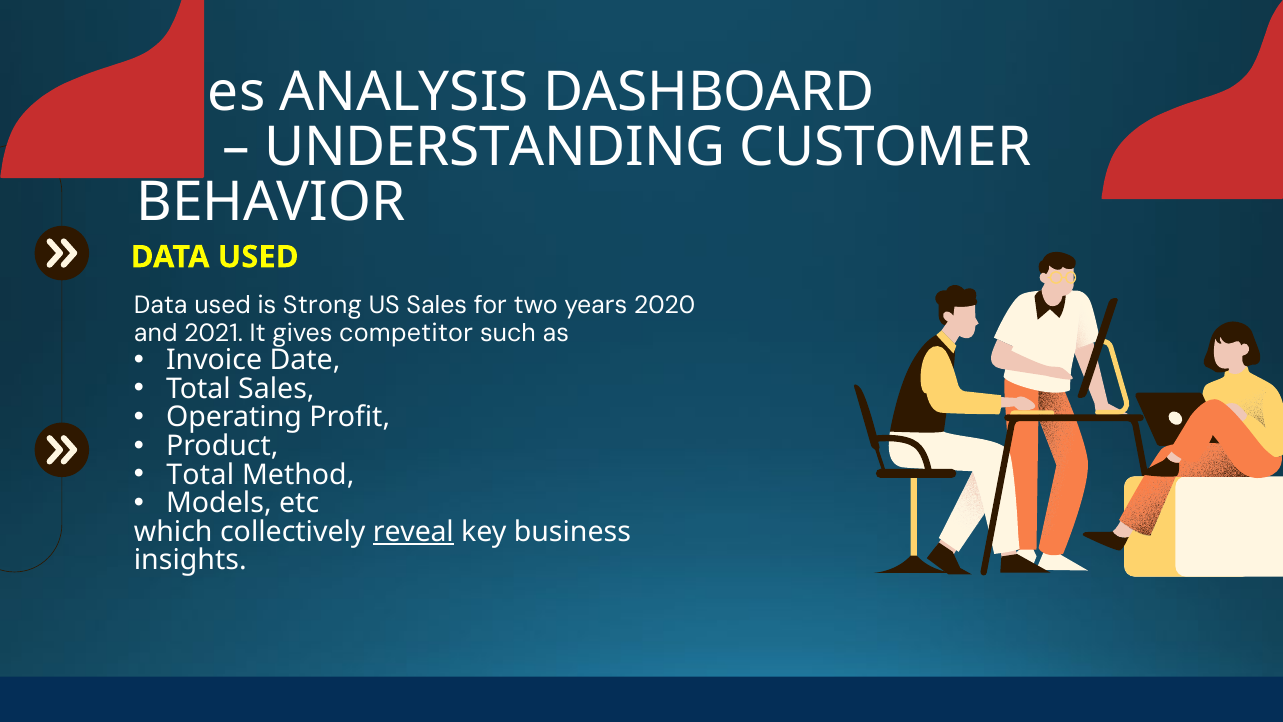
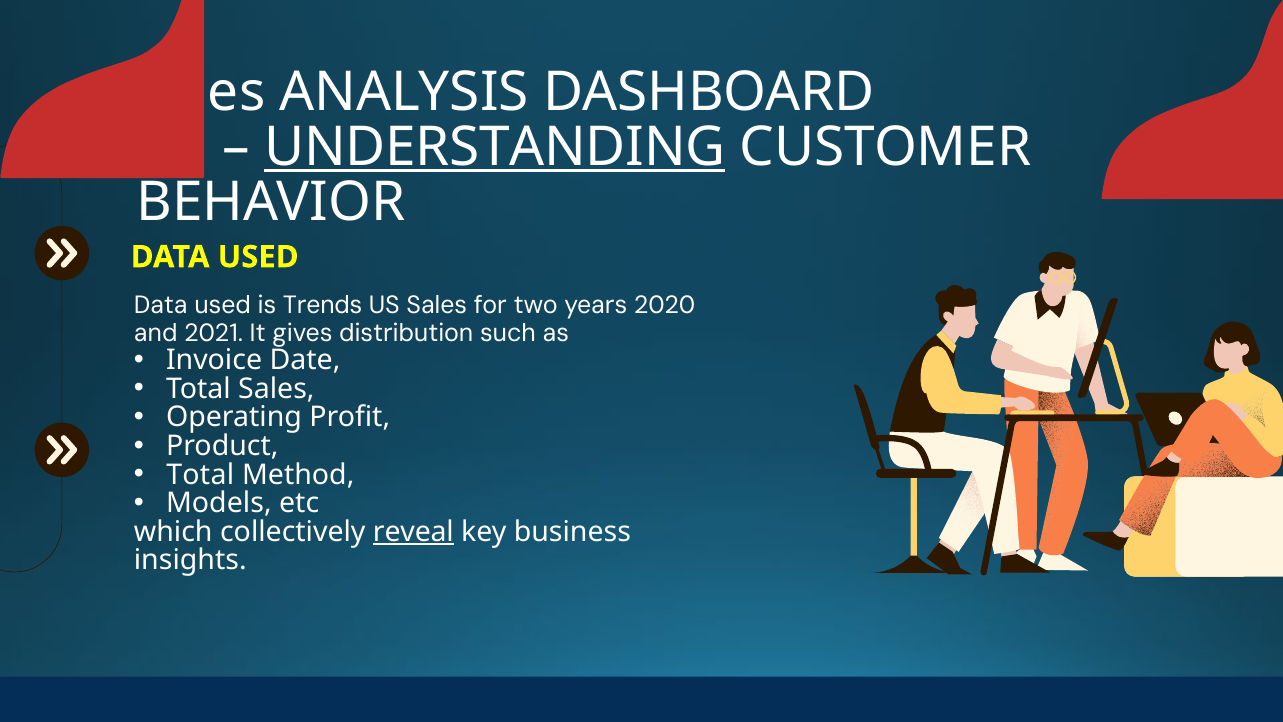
UNDERSTANDING underline: none -> present (495, 147)
Strong: Strong -> Trends (323, 305)
competitor: competitor -> distribution (406, 334)
